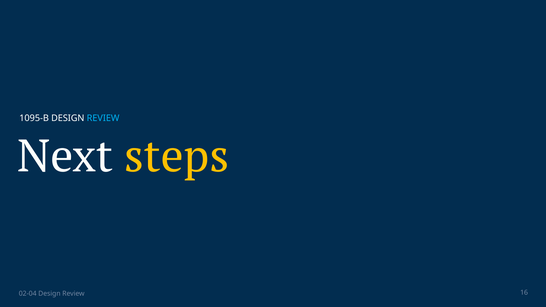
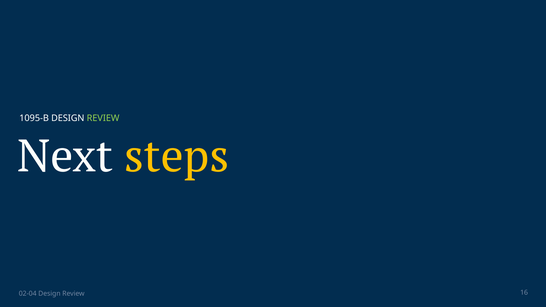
REVIEW colour: light blue -> light green (103, 118)
